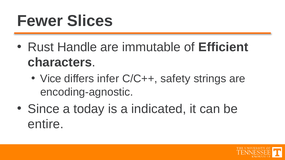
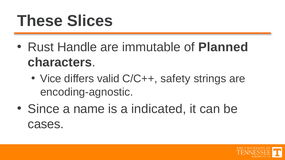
Fewer: Fewer -> These (40, 21)
Efficient: Efficient -> Planned (223, 47)
infer: infer -> valid (108, 79)
today: today -> name (89, 109)
entire: entire -> cases (46, 124)
